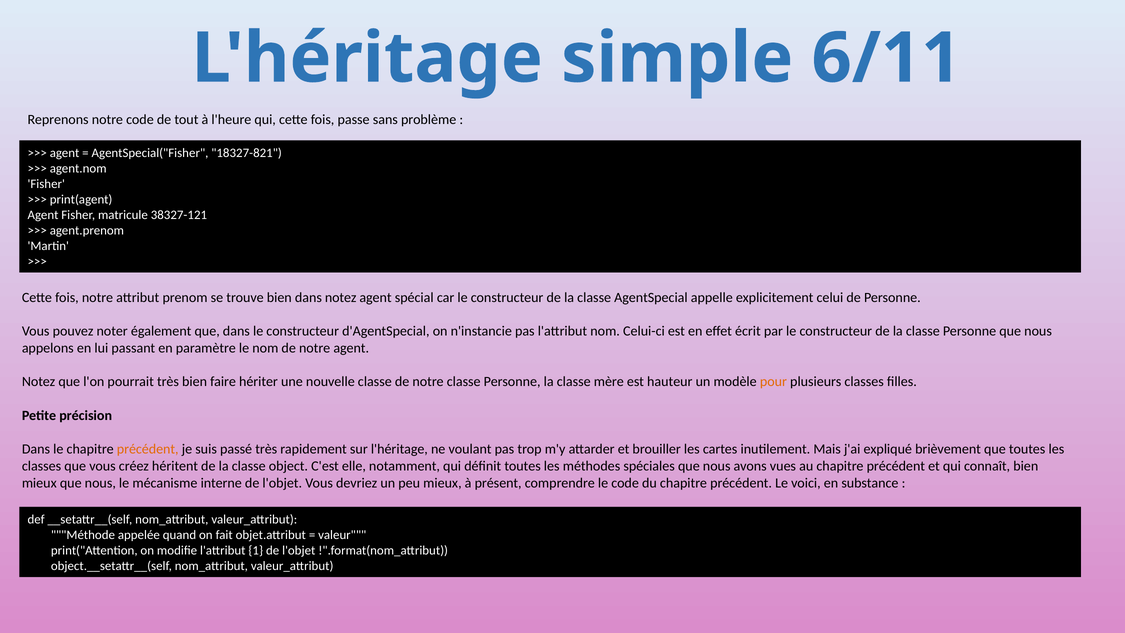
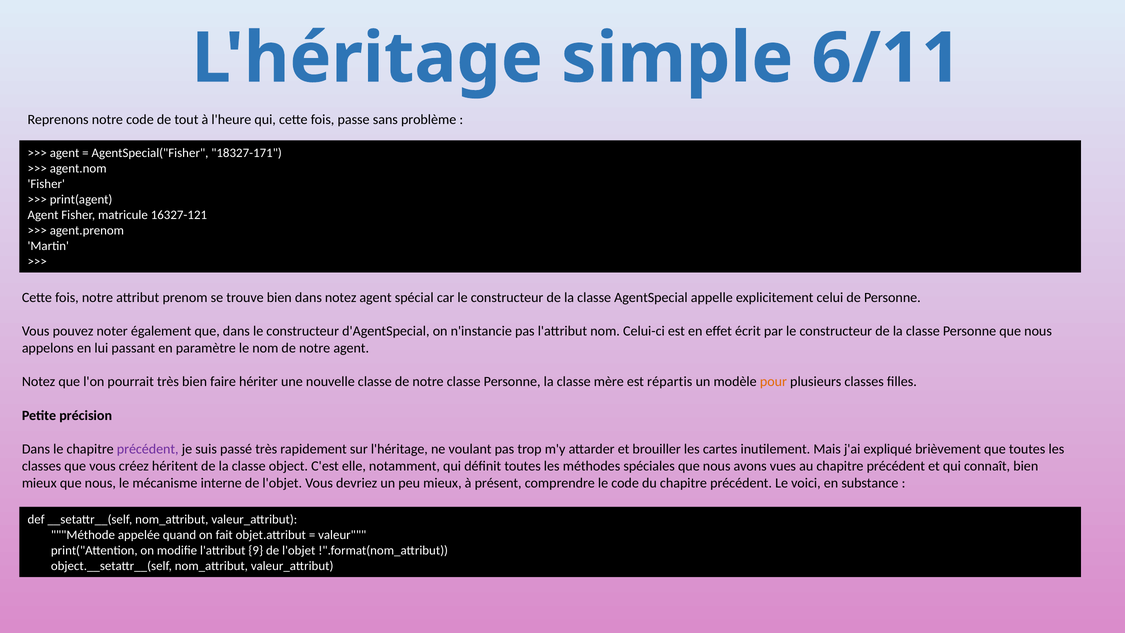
18327-821: 18327-821 -> 18327-171 (247, 153)
38327-121: 38327-121 -> 16327-121 (179, 215)
hauteur: hauteur -> répartis (670, 382)
précédent colour: orange -> purple (148, 449)
1: 1 -> 9 (256, 550)
